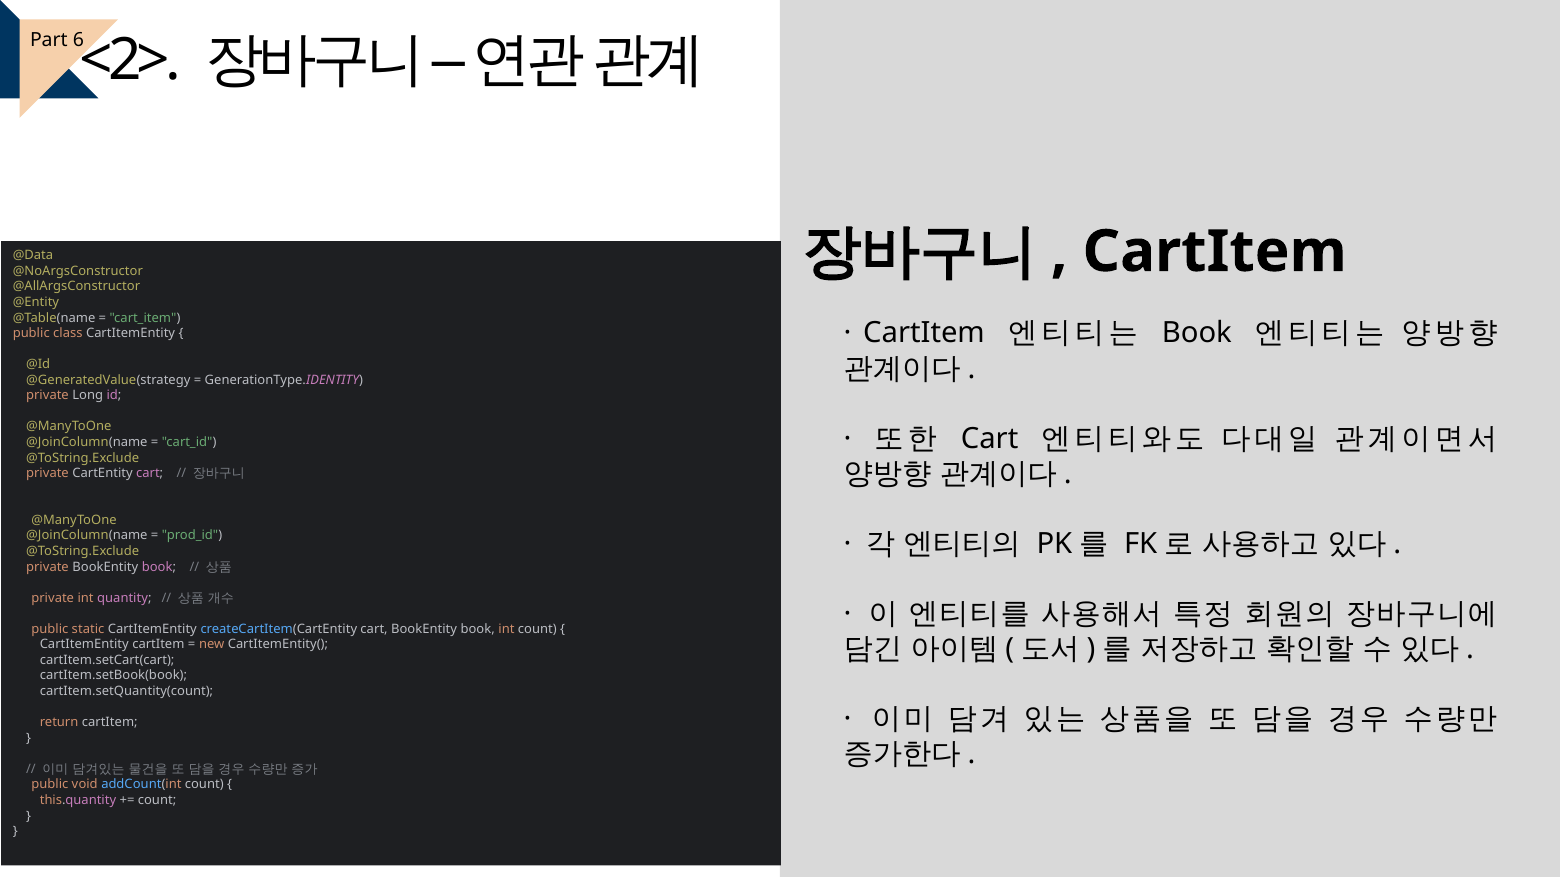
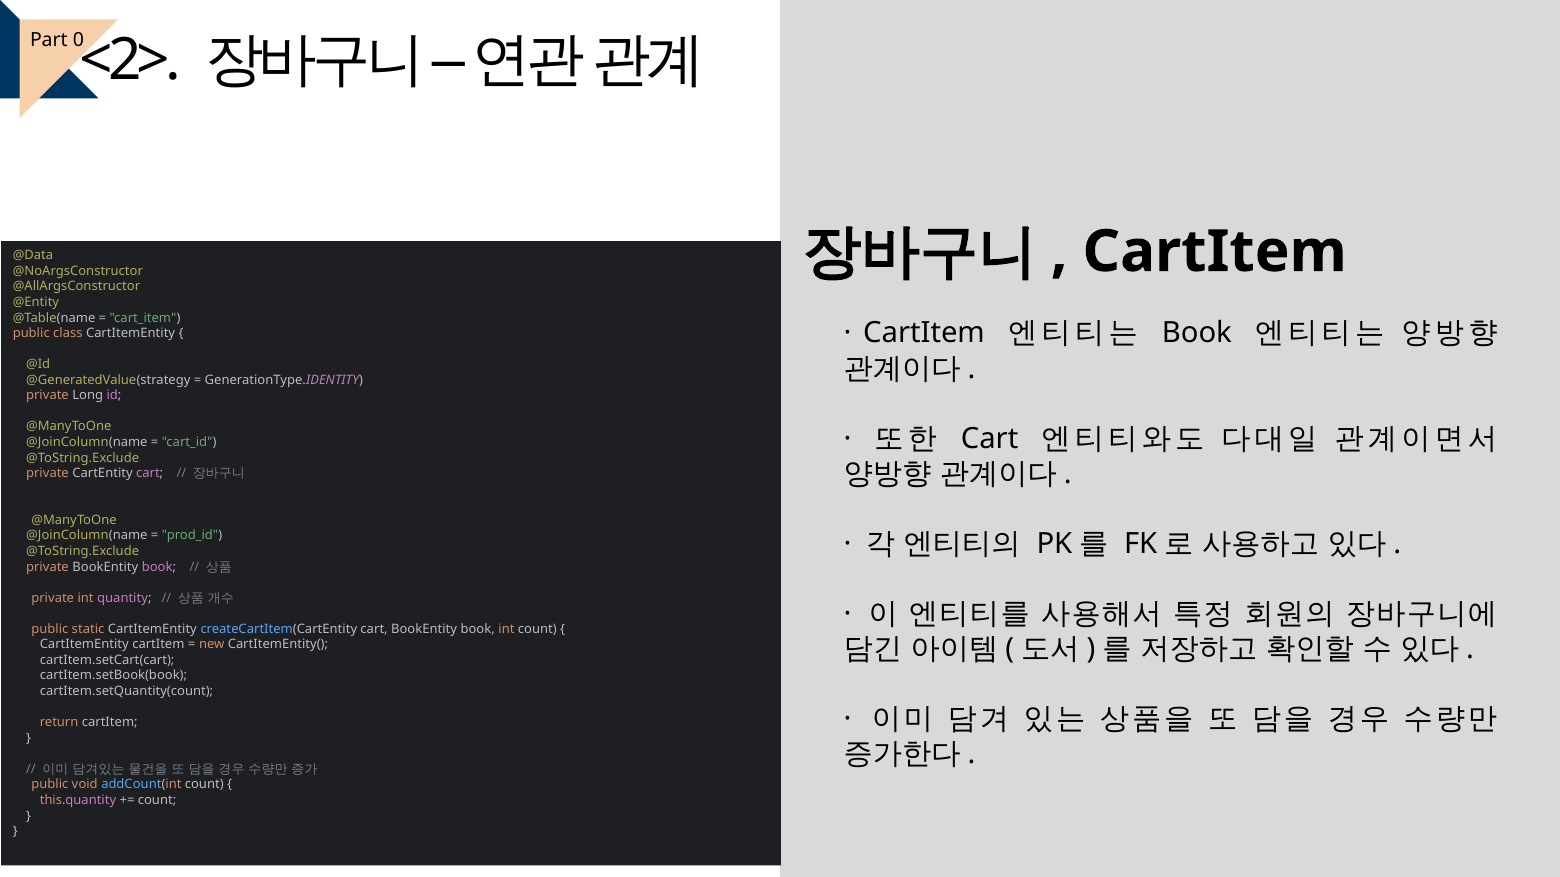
6: 6 -> 0 (78, 40)
